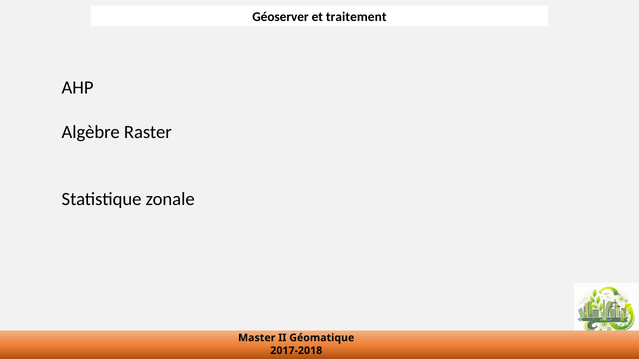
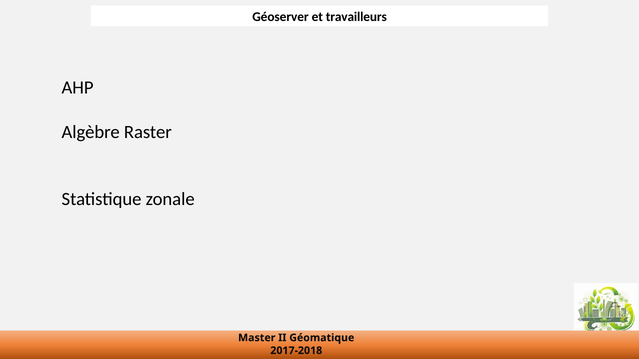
traitement: traitement -> travailleurs (356, 17)
